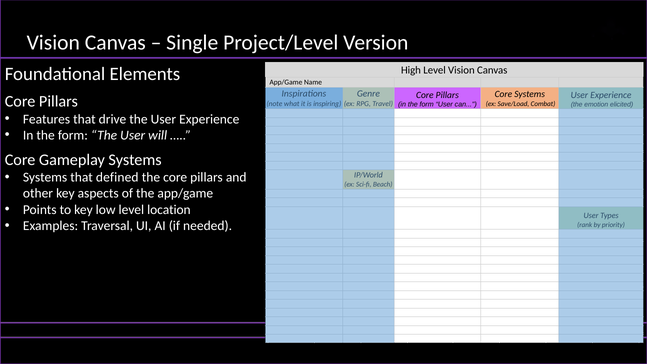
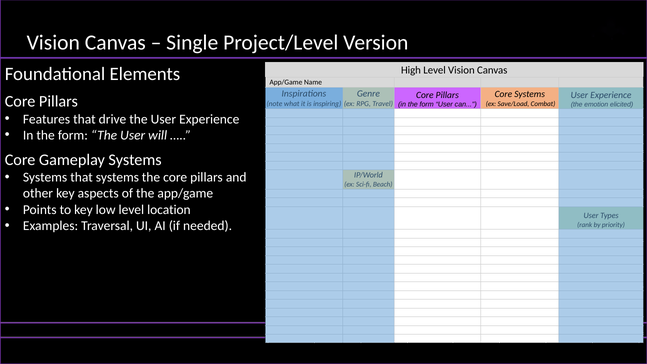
that defined: defined -> systems (117, 177)
